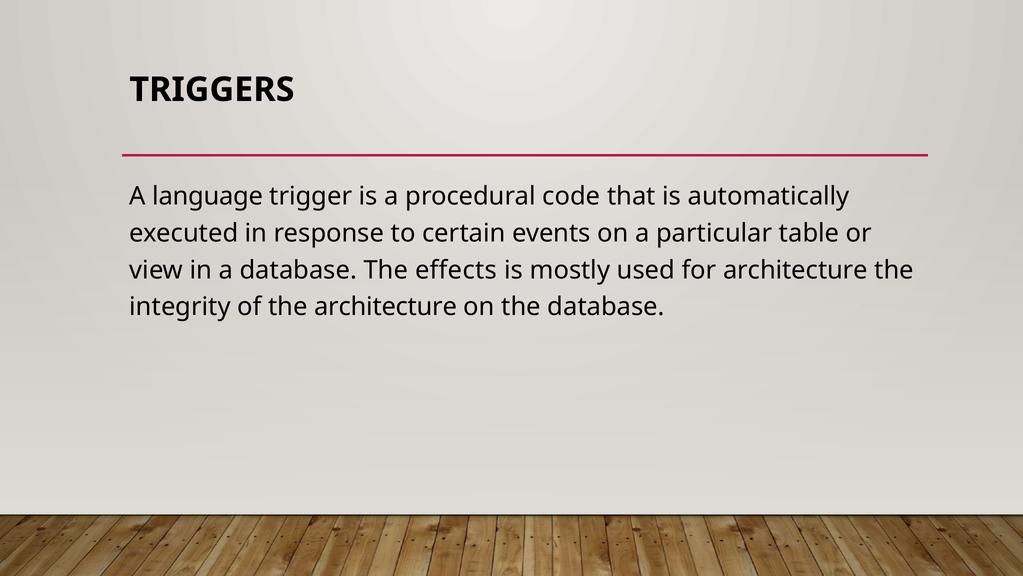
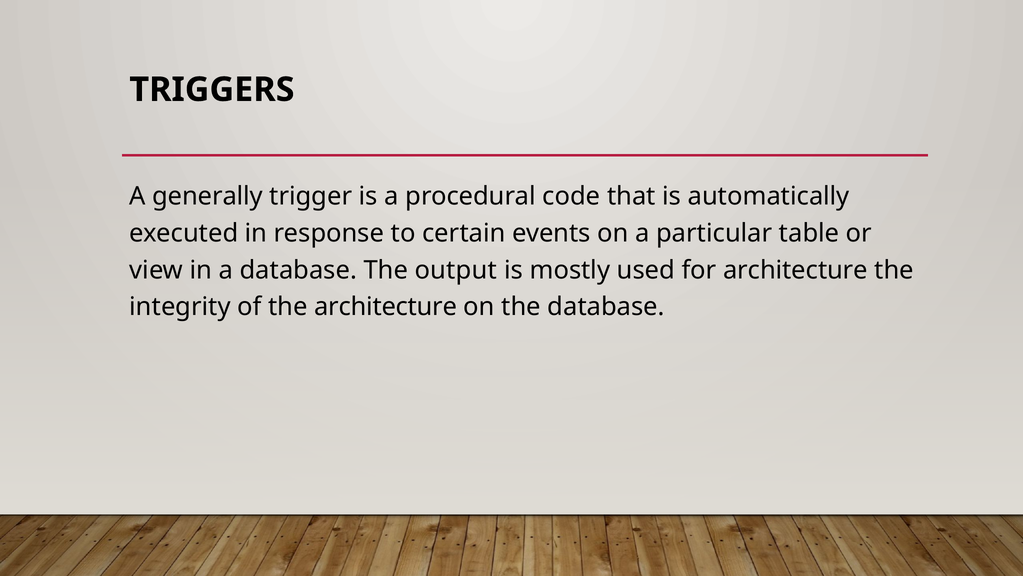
language: language -> generally (208, 196)
effects: effects -> output (456, 270)
